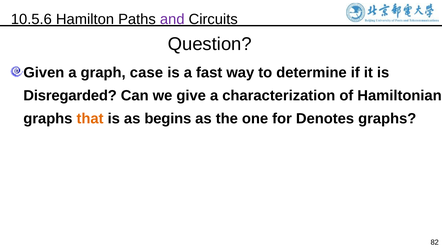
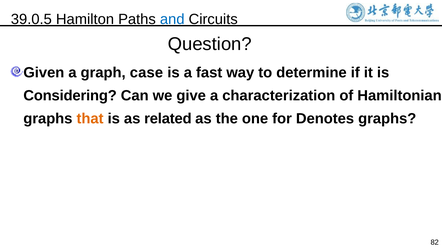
10.5.6: 10.5.6 -> 39.0.5 (31, 19)
and colour: purple -> blue (172, 19)
Disregarded: Disregarded -> Considering (70, 96)
begins: begins -> related (168, 119)
